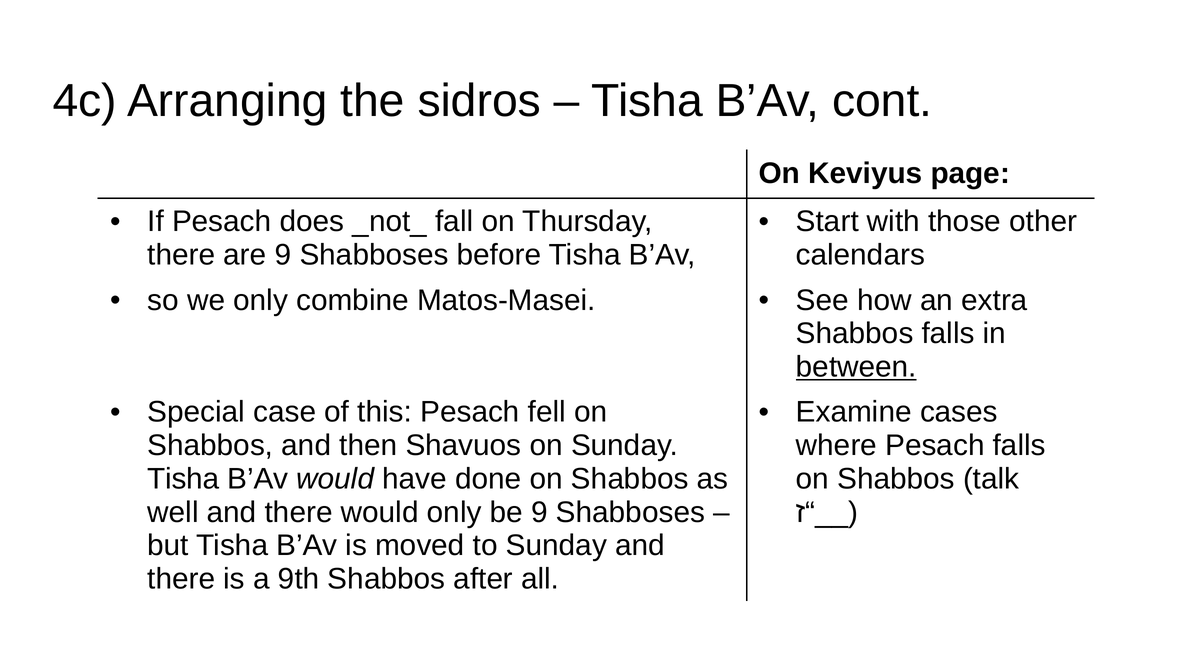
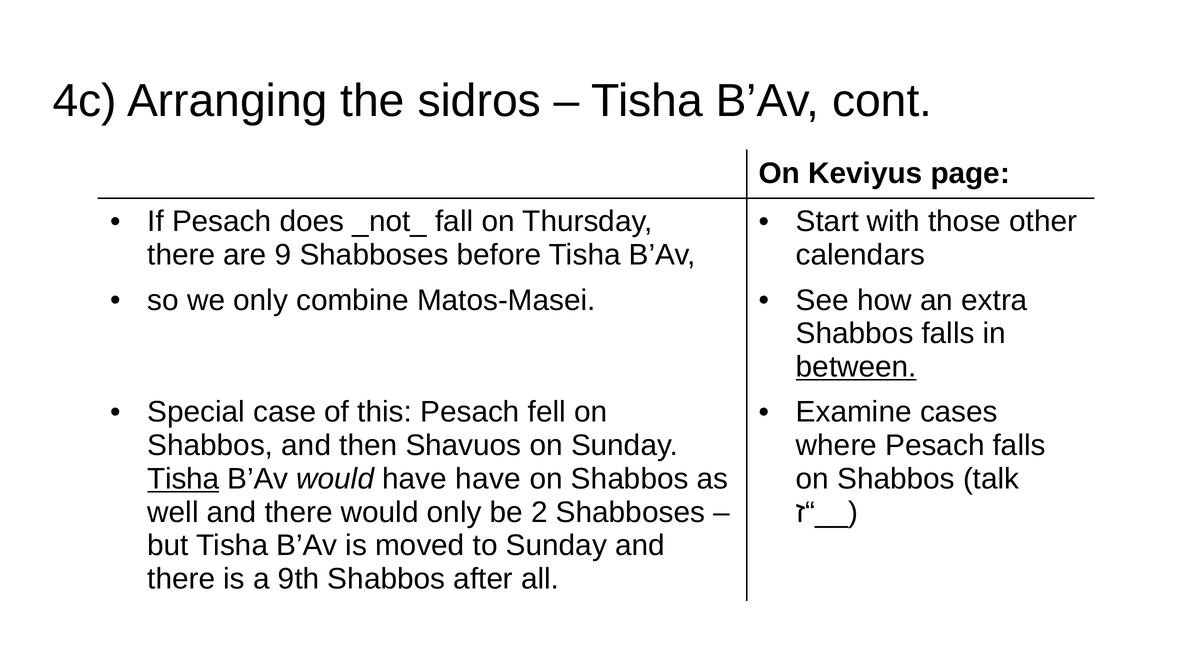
Tisha underline: none -> present (183, 479)
have done: done -> have (488, 479)
be 9: 9 -> 2 (539, 513)
